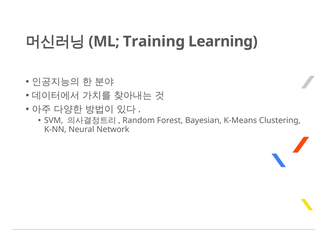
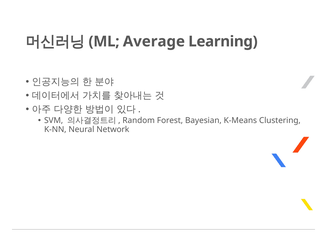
Training: Training -> Average (154, 41)
